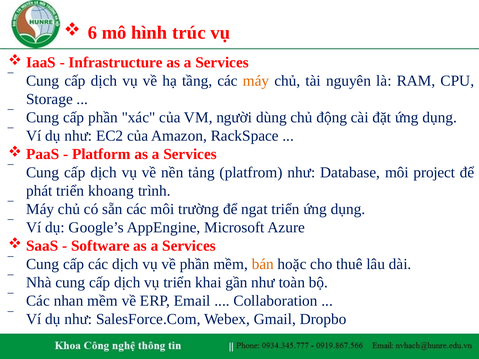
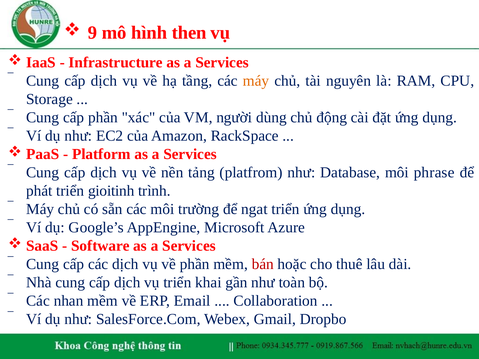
6: 6 -> 9 (92, 33)
trúc: trúc -> then (189, 33)
project: project -> phrase (434, 173)
khoang: khoang -> gioitinh (111, 191)
bán colour: orange -> red (263, 264)
